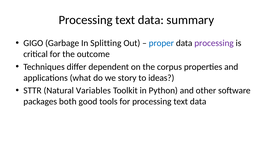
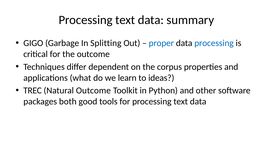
processing colour: purple -> blue (214, 43)
story: story -> learn (127, 78)
STTR: STTR -> TREC (33, 90)
Natural Variables: Variables -> Outcome (93, 90)
